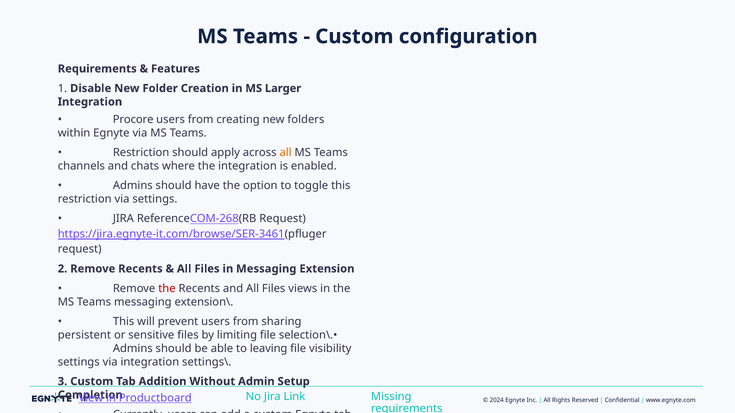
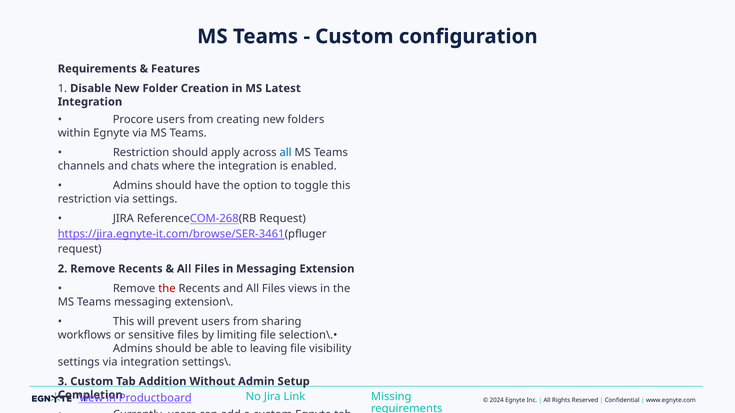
Larger: Larger -> Latest (283, 88)
all colour: orange -> blue (286, 153)
persistent: persistent -> workflows (84, 335)
